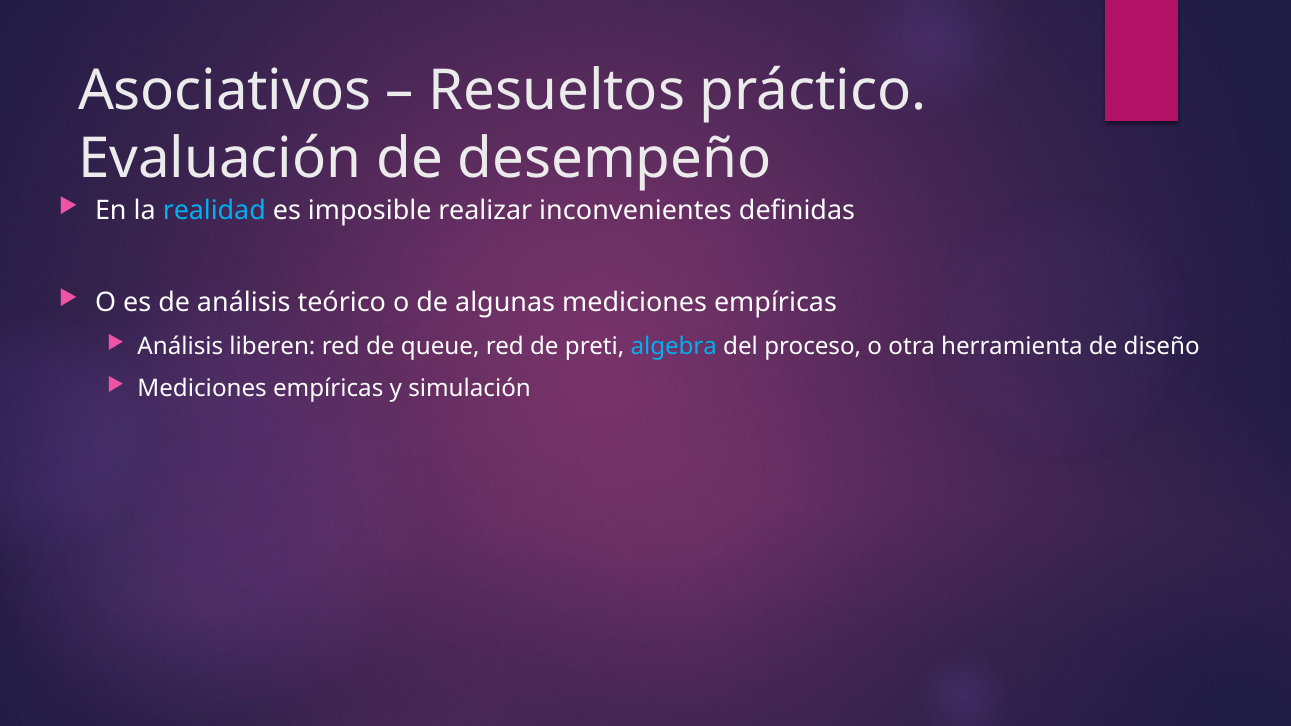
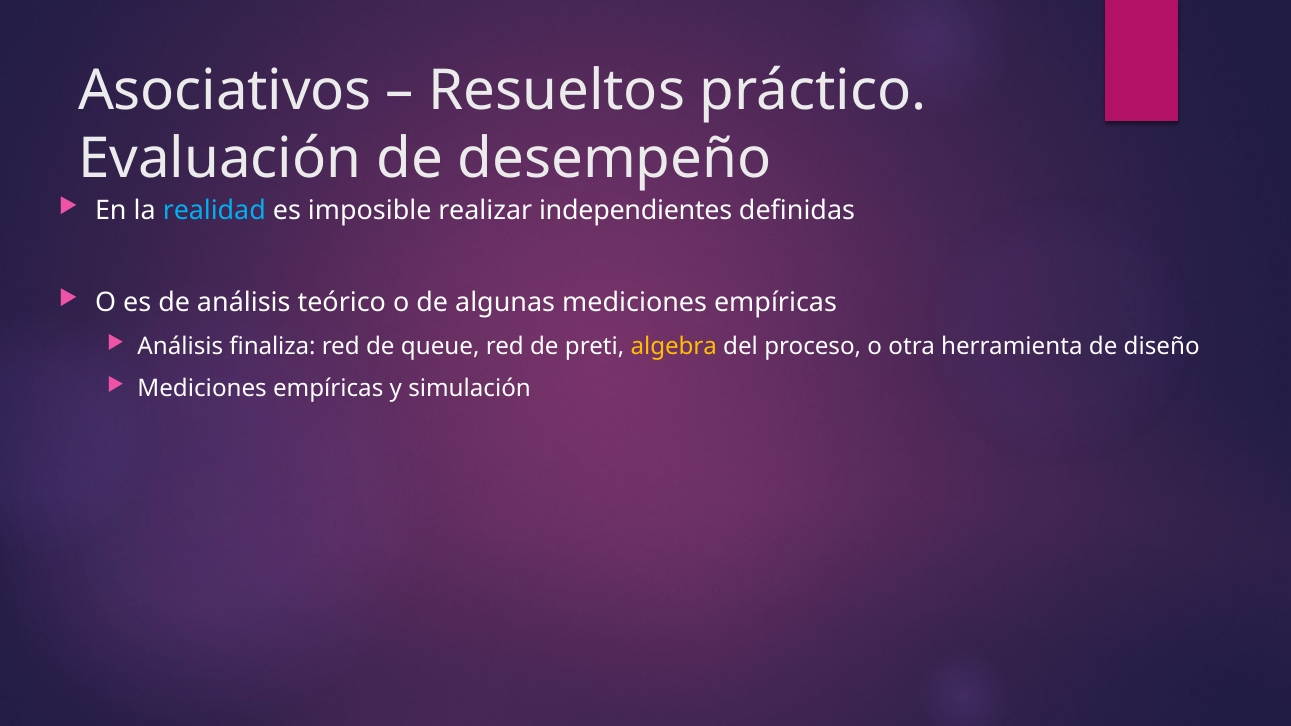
inconvenientes: inconvenientes -> independientes (636, 211)
liberen: liberen -> finaliza (273, 346)
algebra colour: light blue -> yellow (674, 346)
